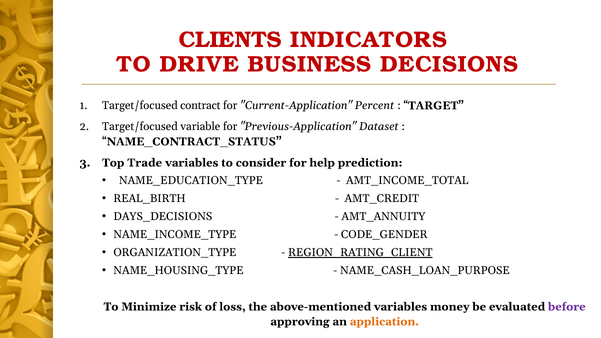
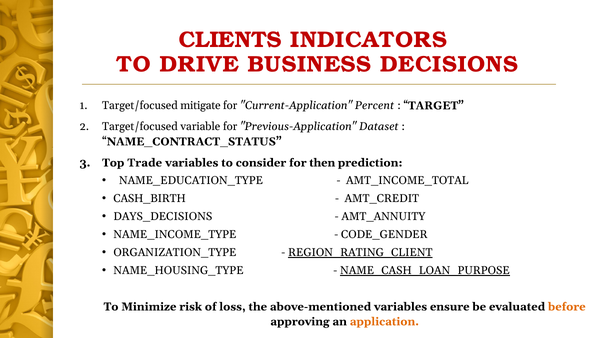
contract: contract -> mitigate (200, 106)
help: help -> then (322, 163)
REAL_BIRTH: REAL_BIRTH -> CASH_BIRTH (150, 199)
NAME_CASH_LOAN_PURPOSE underline: none -> present (425, 271)
money: money -> ensure (450, 307)
before colour: purple -> orange (567, 307)
